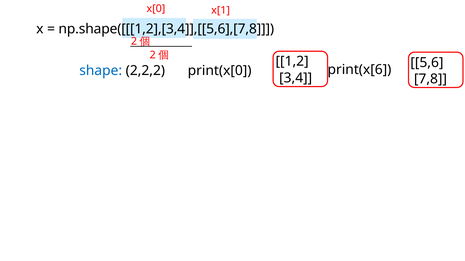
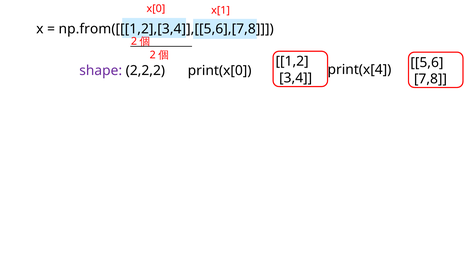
np.shape([[[1,2],[3,4]],[[5,6],[7,8: np.shape([[[1,2],[3,4]],[[5,6],[7,8 -> np.from([[[1,2],[3,4]],[[5,6],[7,8 (166, 29)
shape colour: blue -> purple (101, 71)
print(x[6: print(x[6 -> print(x[4 (359, 70)
